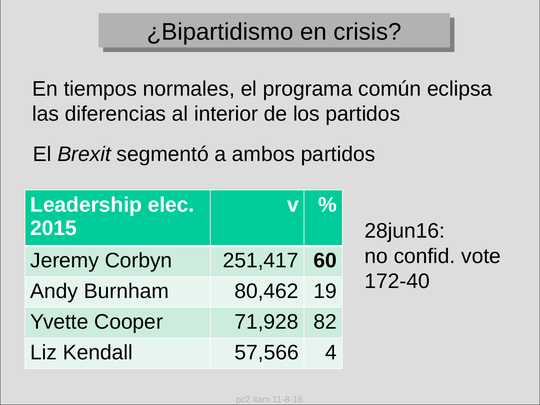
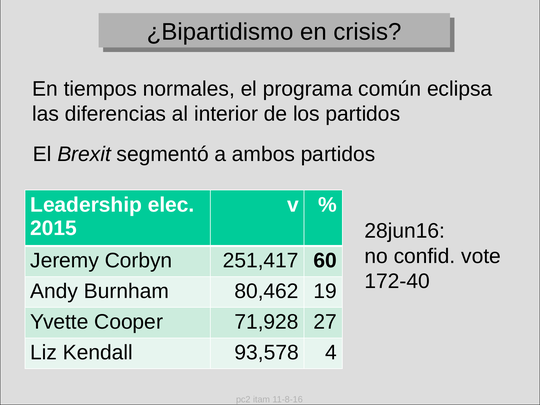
82: 82 -> 27 (325, 322)
57,566: 57,566 -> 93,578 (267, 353)
